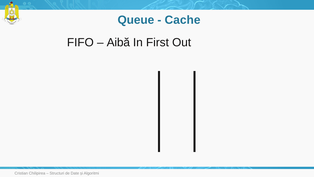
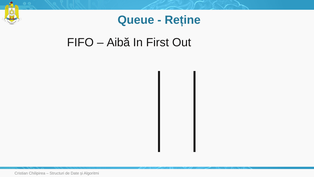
Cache: Cache -> Reține (183, 20)
